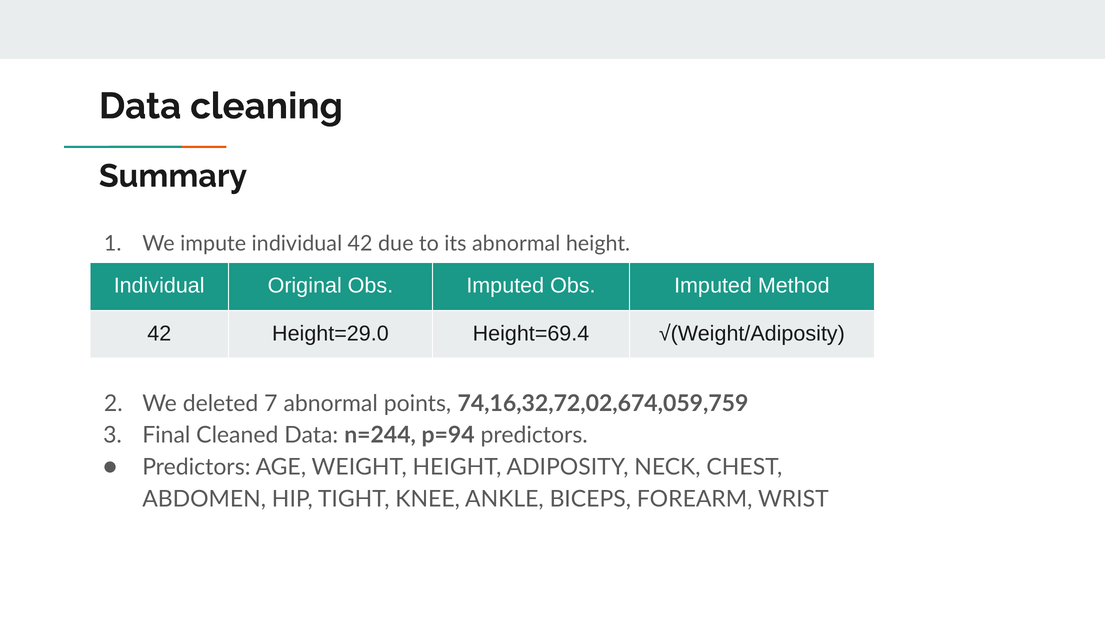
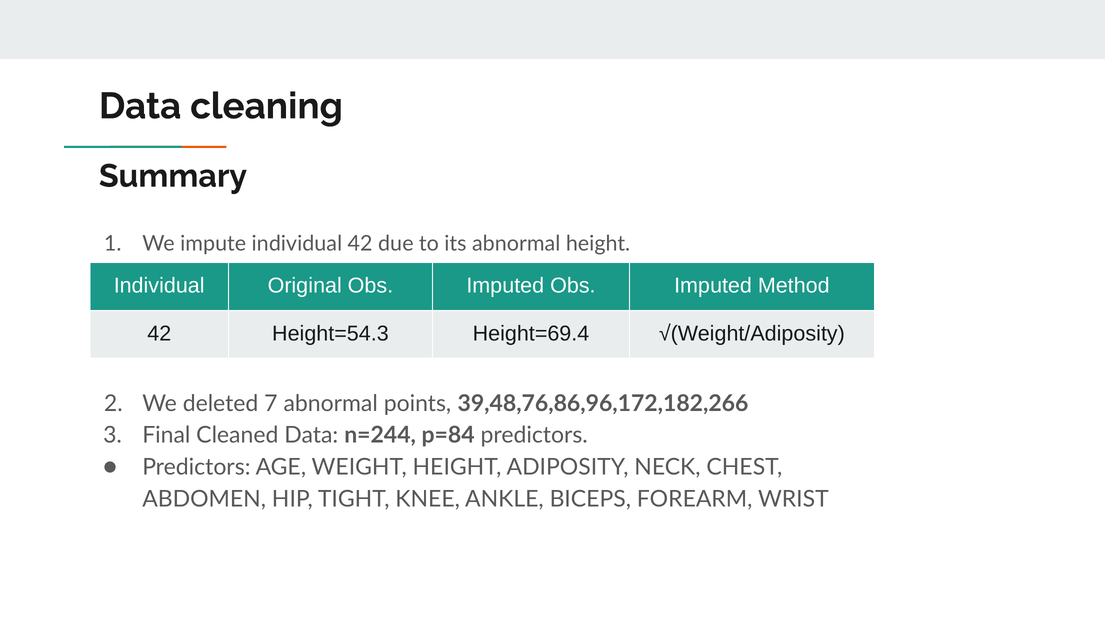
Height=29.0: Height=29.0 -> Height=54.3 (330, 334)
74,16,32,72,02,674,059,759: 74,16,32,72,02,674,059,759 -> 39,48,76,86,96,172,182,266 (603, 403)
p=94: p=94 -> p=84 (448, 435)
